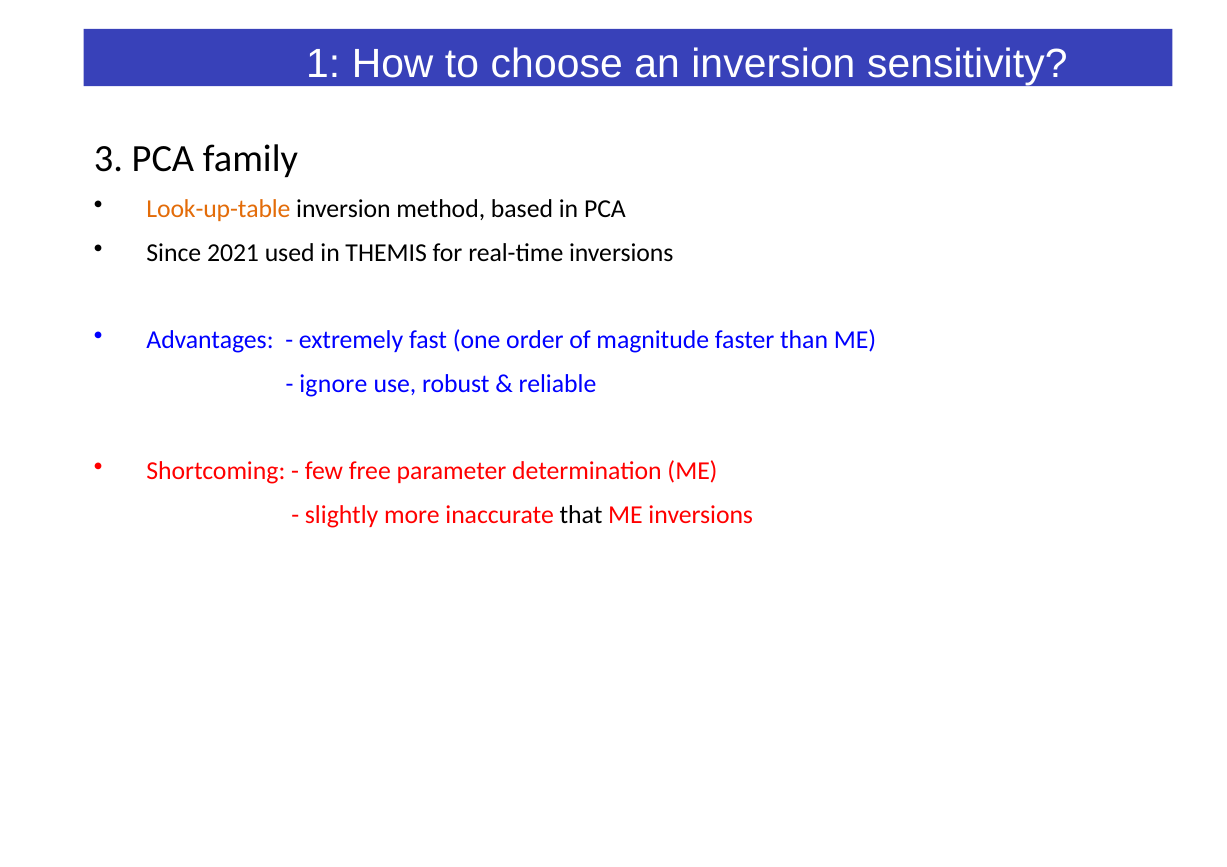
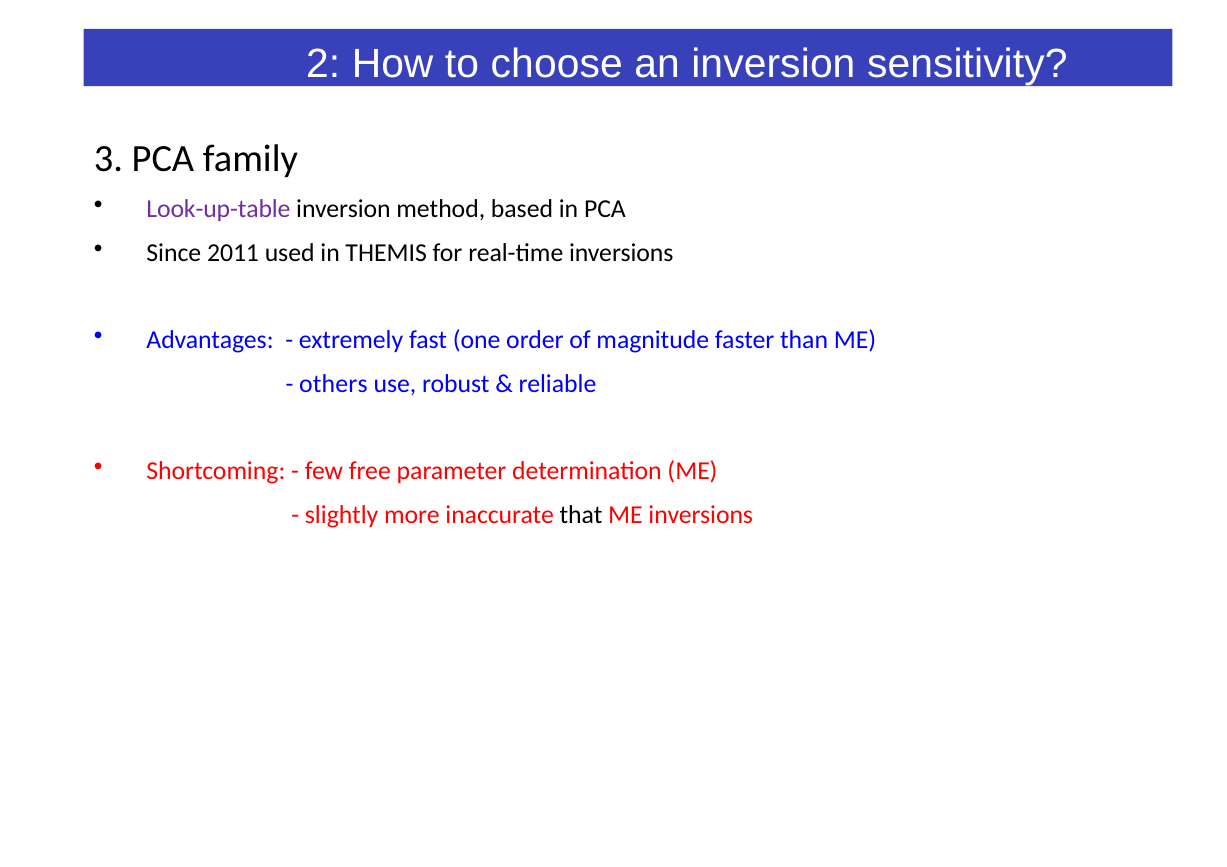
1: 1 -> 2 (323, 64)
Look-up-table colour: orange -> purple (218, 209)
2021: 2021 -> 2011 (233, 253)
ignore: ignore -> others (333, 384)
